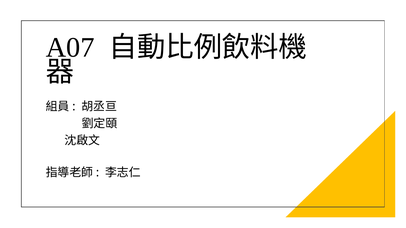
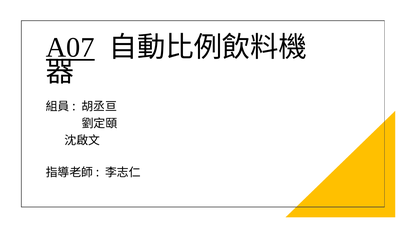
A07 underline: none -> present (70, 48)
